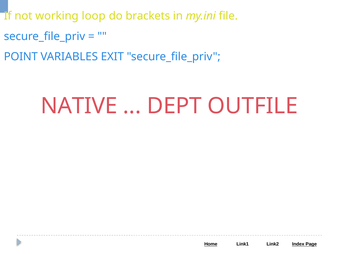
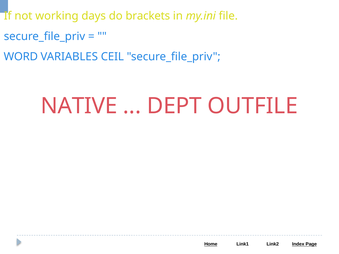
loop: loop -> days (94, 16)
POINT: POINT -> WORD (21, 57)
EXIT: EXIT -> CEIL (112, 57)
